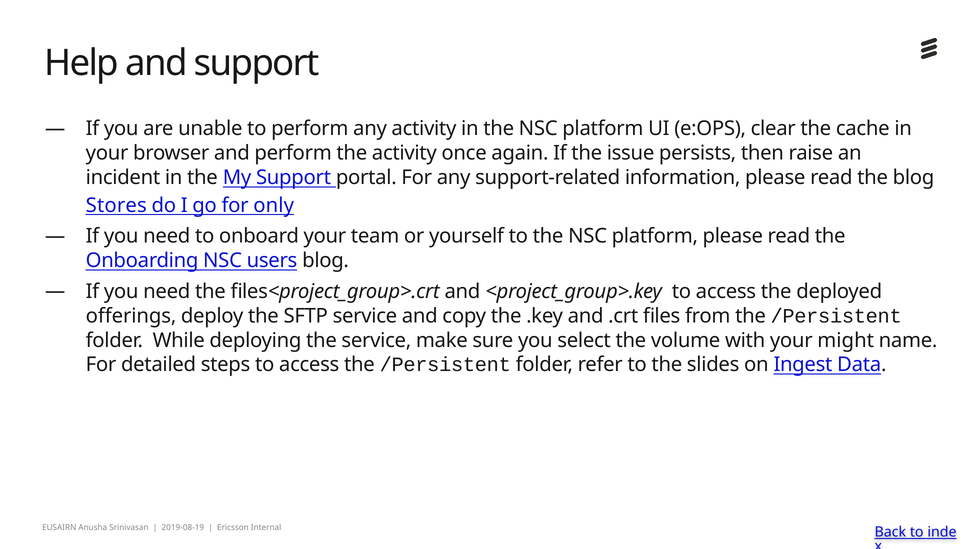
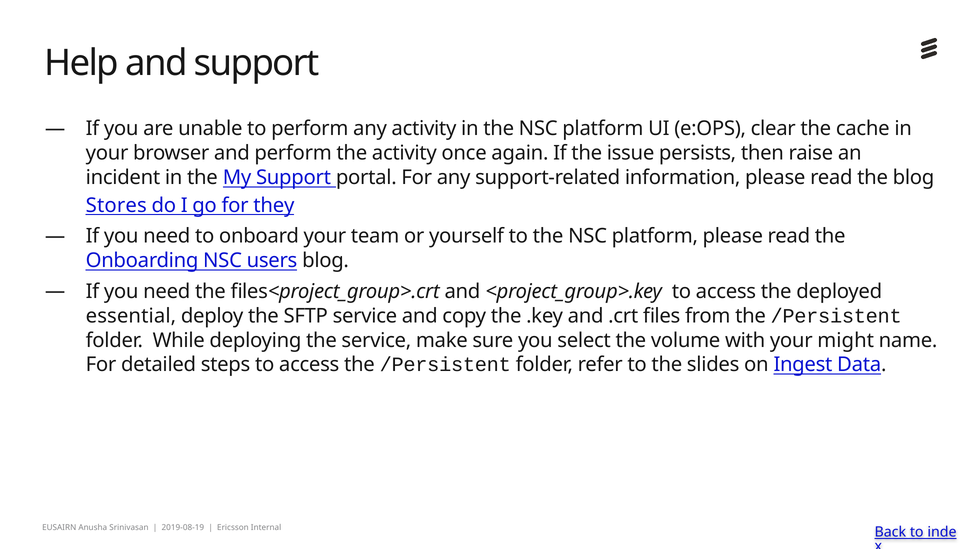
only: only -> they (274, 205)
offerings: offerings -> essential (131, 316)
